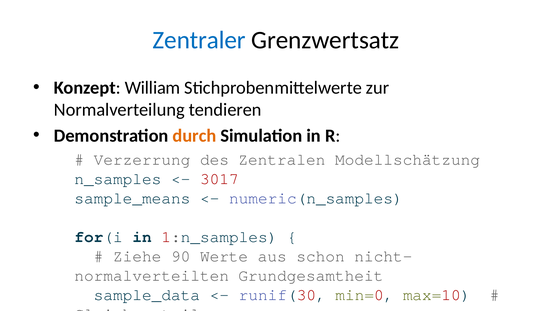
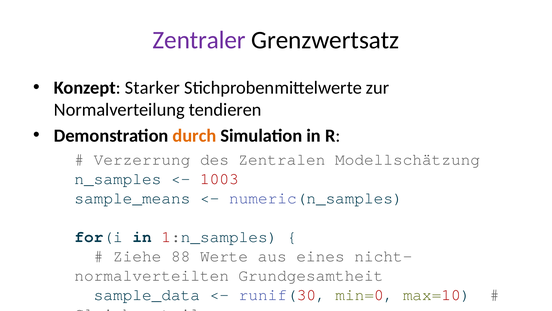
Zentraler colour: blue -> purple (199, 40)
William: William -> Starker (152, 88)
3017: 3017 -> 1003 (219, 178)
90: 90 -> 88 (181, 256)
schon: schon -> eines (321, 256)
